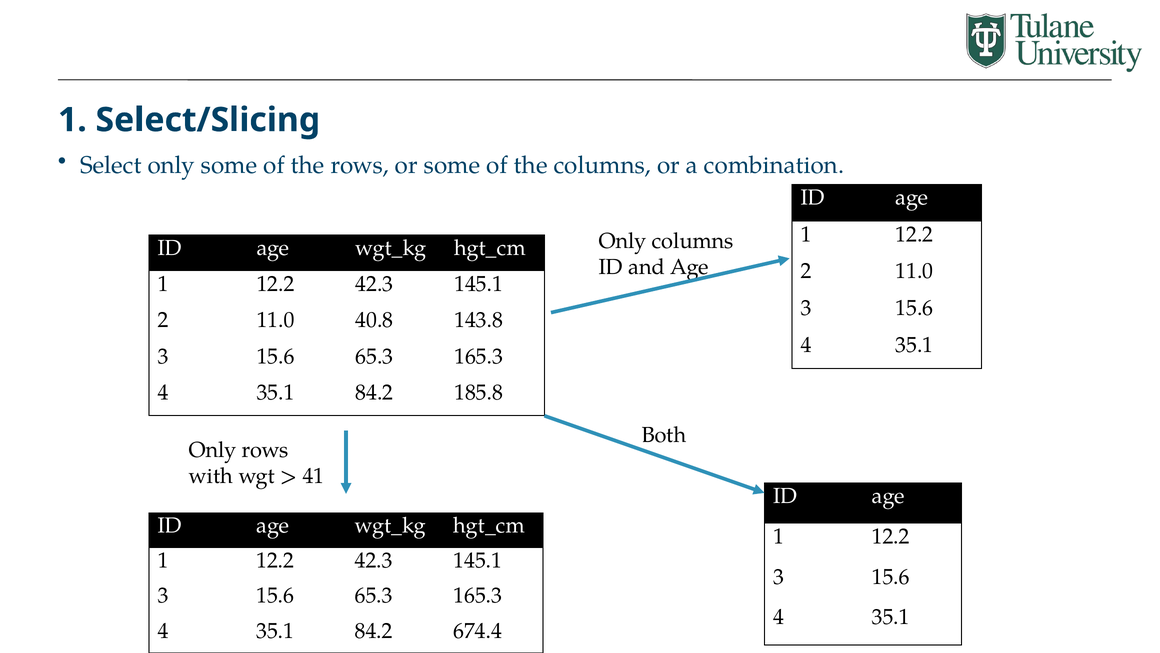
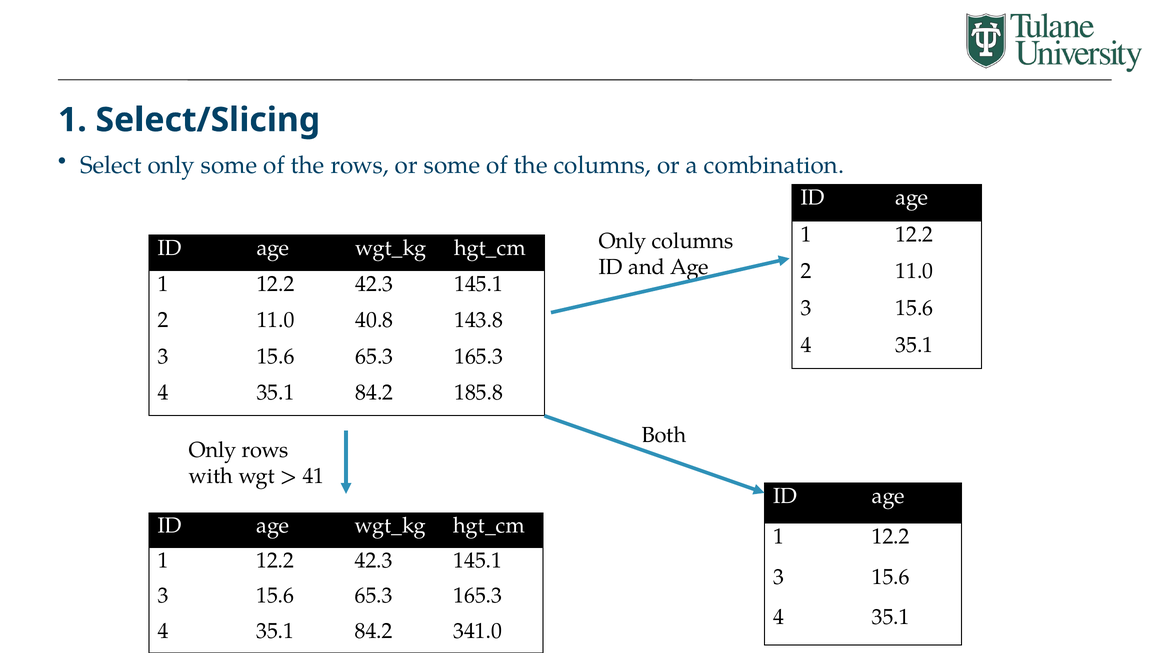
674.4: 674.4 -> 341.0 (478, 630)
